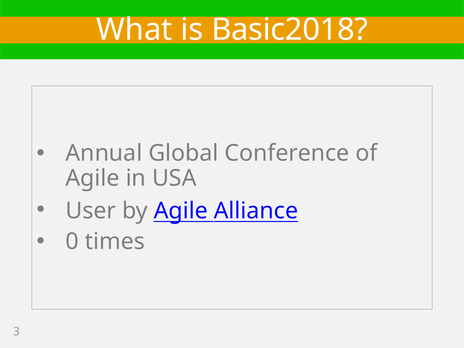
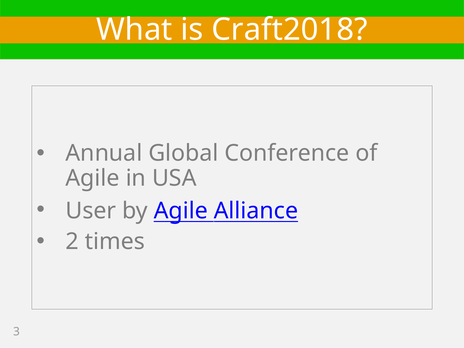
Basic2018: Basic2018 -> Craft2018 (289, 30)
0: 0 -> 2 (72, 241)
